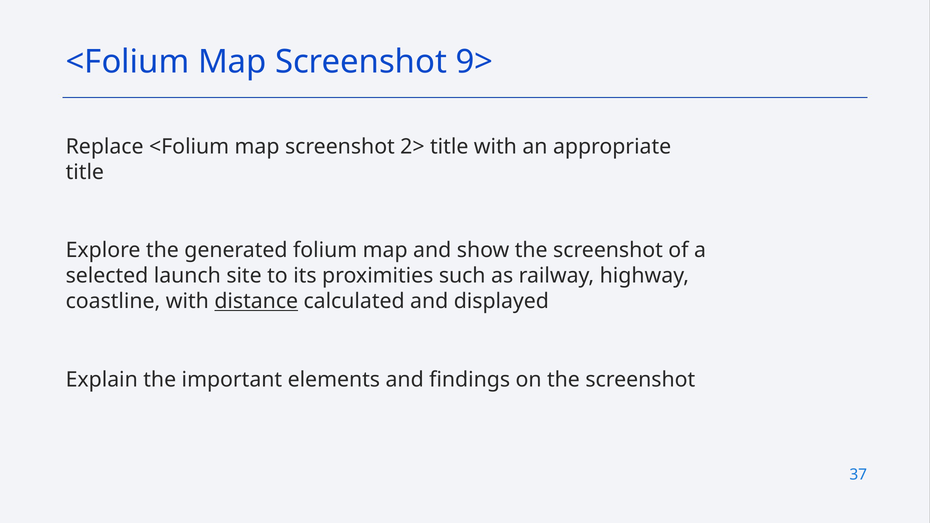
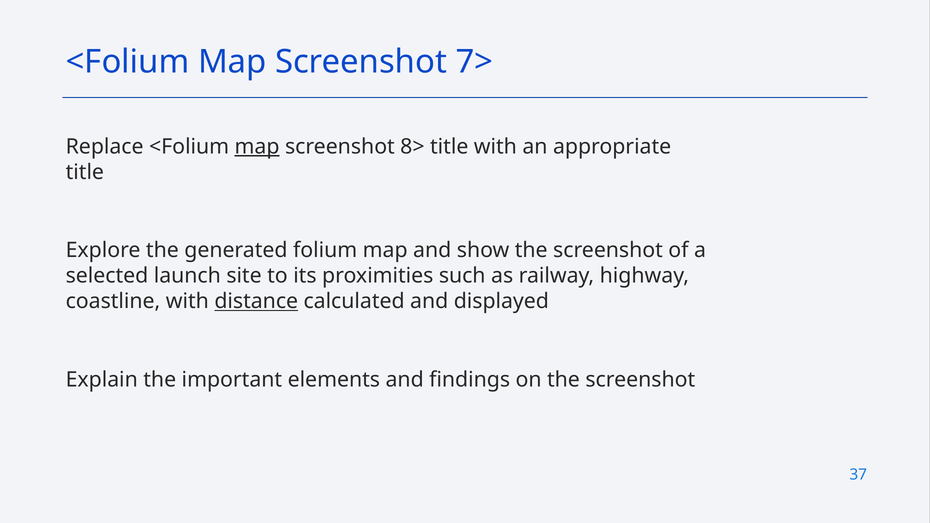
9>: 9> -> 7> (474, 62)
map underline: none -> present (257, 147)
2>: 2> -> 8> (412, 147)
